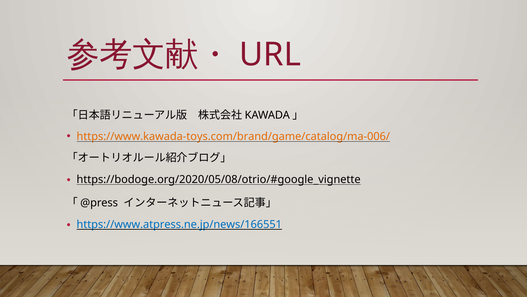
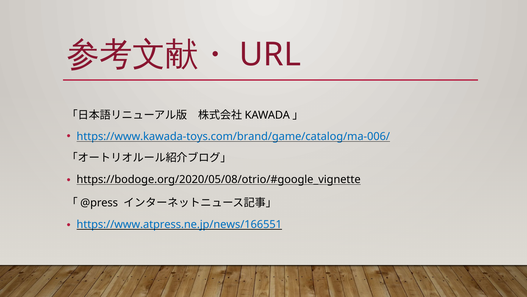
https://www.kawada-toys.com/brand/game/catalog/ma-006/ colour: orange -> blue (233, 136)
